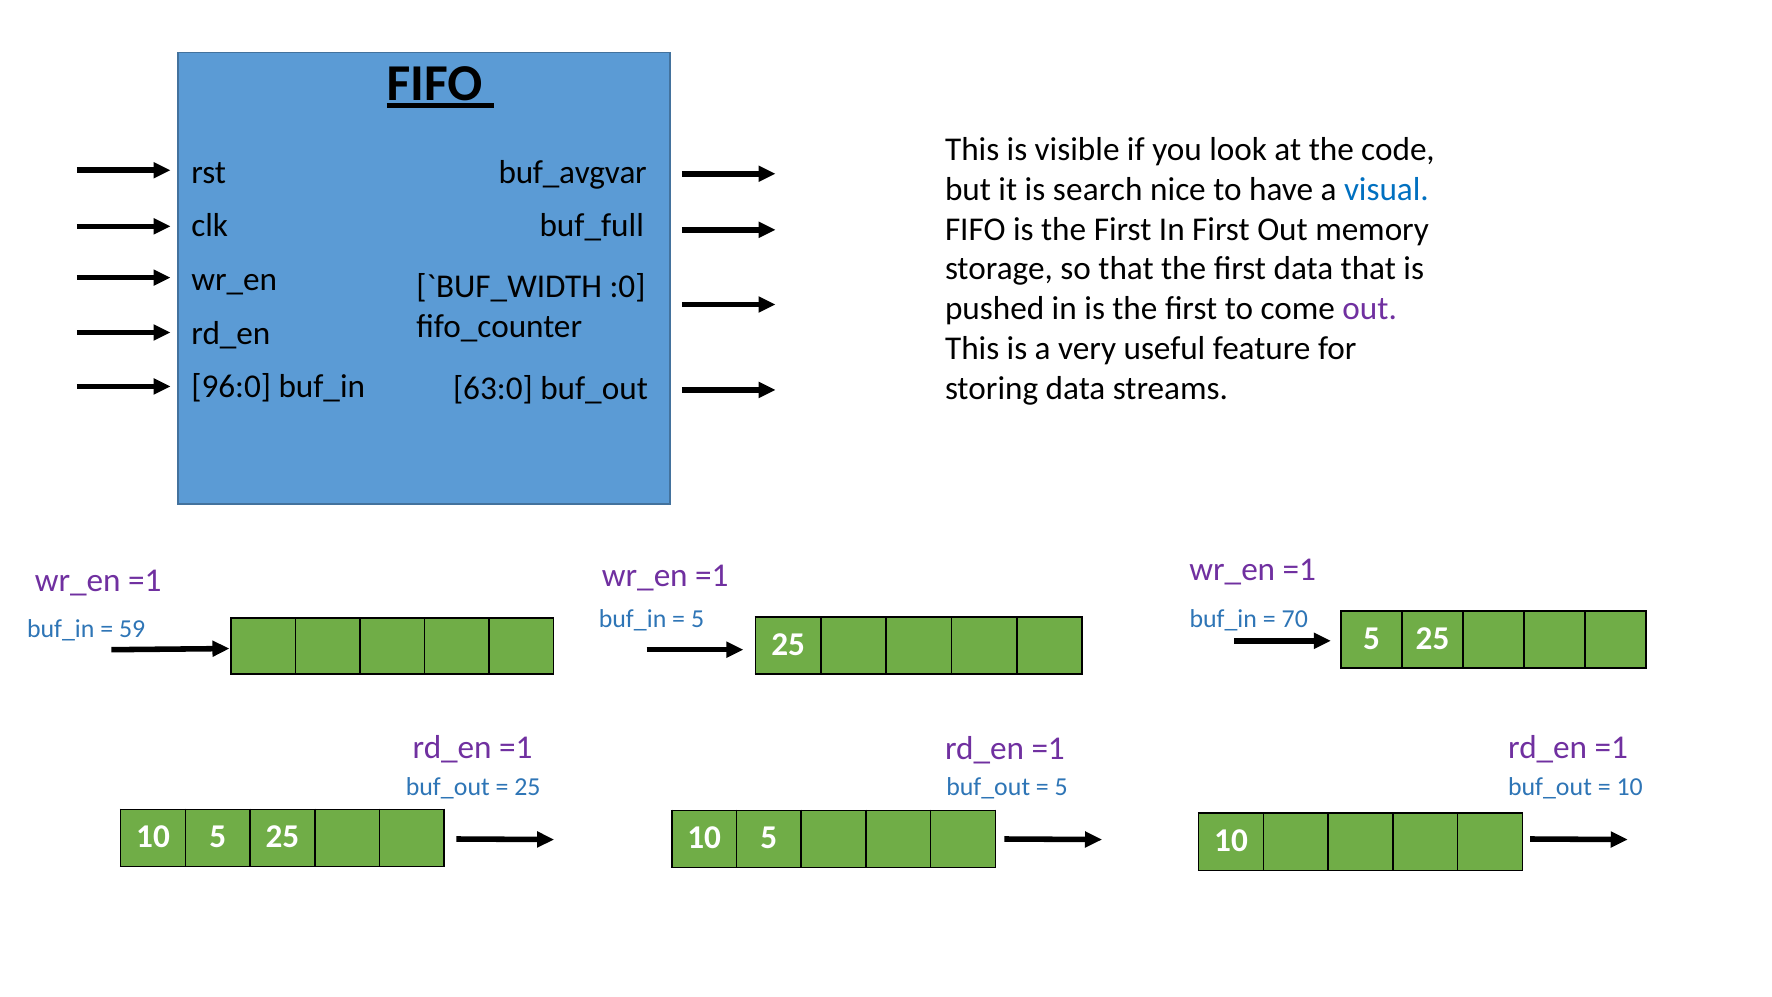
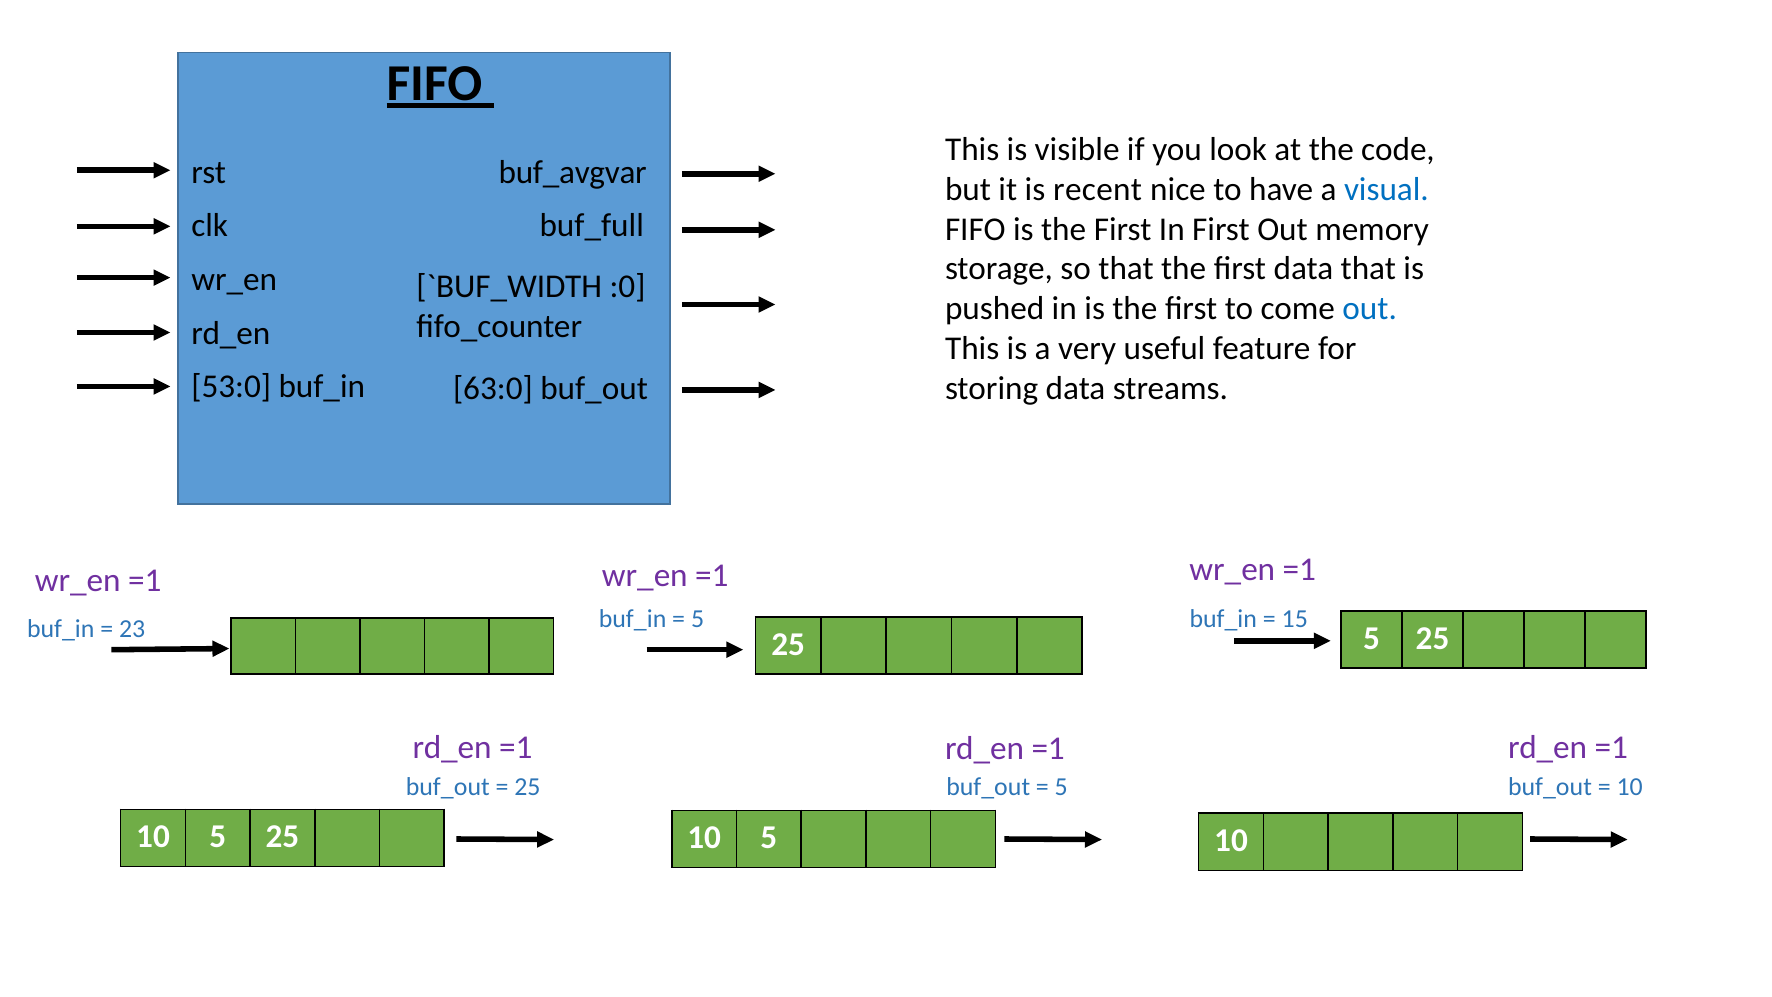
search: search -> recent (1098, 189)
out colour: purple -> blue (1370, 309)
96:0: 96:0 -> 53:0 (231, 387)
70: 70 -> 15 (1295, 618)
59: 59 -> 23 (132, 629)
